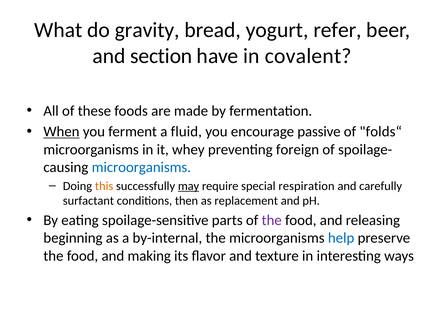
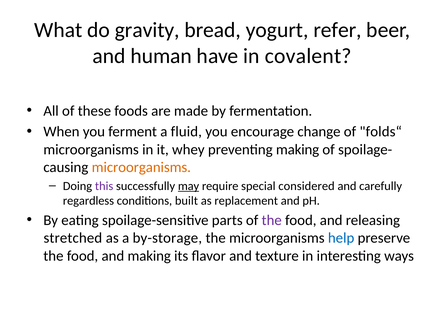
section: section -> human (161, 56)
When underline: present -> none (61, 132)
passive: passive -> change (319, 132)
preventing foreign: foreign -> making (298, 149)
microorganisms colour: blue -> orange (141, 167)
this colour: orange -> purple (104, 186)
respiration: respiration -> considered (307, 186)
surfactant: surfactant -> regardless (88, 201)
then: then -> built (186, 201)
beginning: beginning -> stretched (73, 238)
by-internal: by-internal -> by-storage (167, 238)
